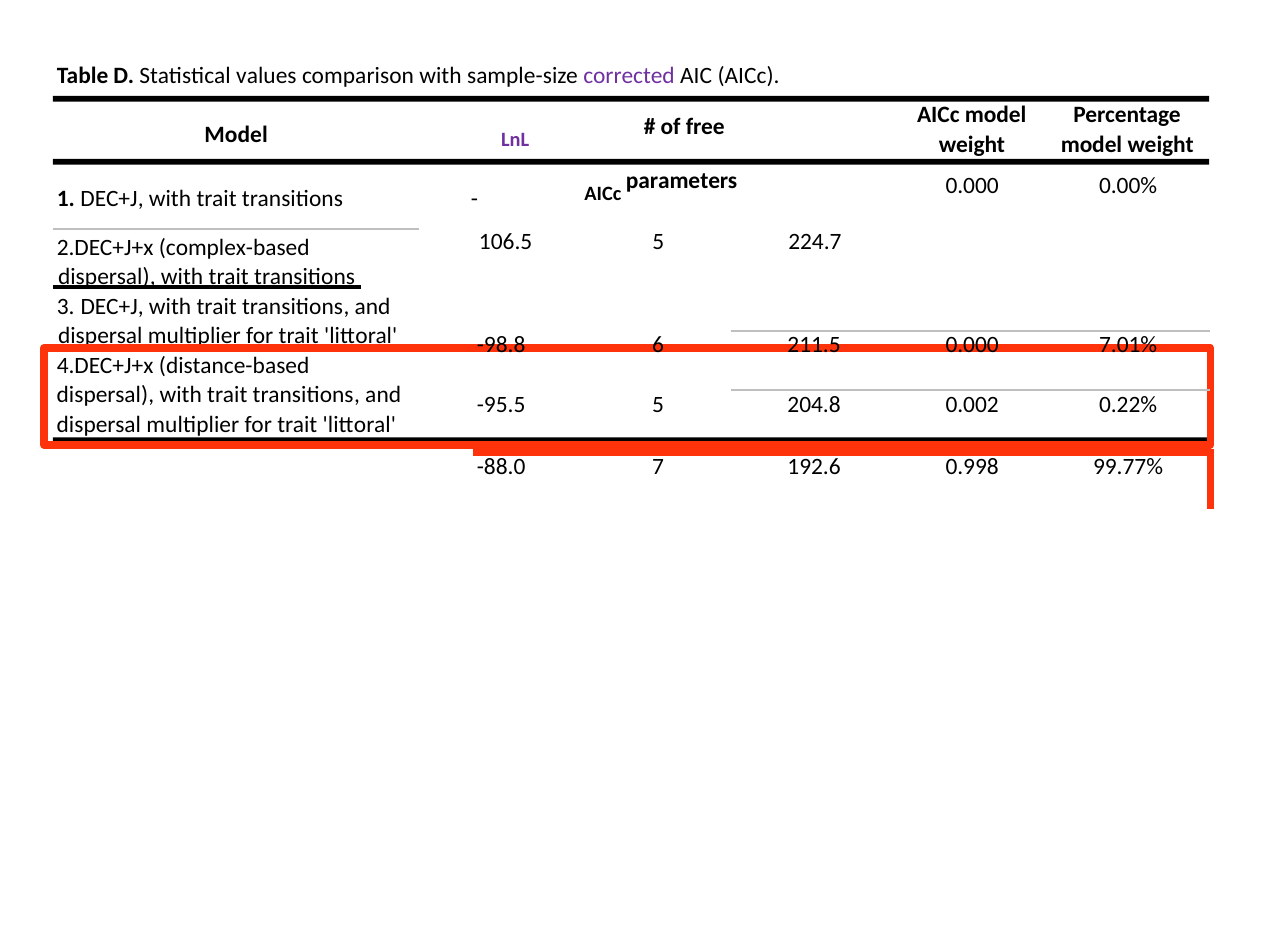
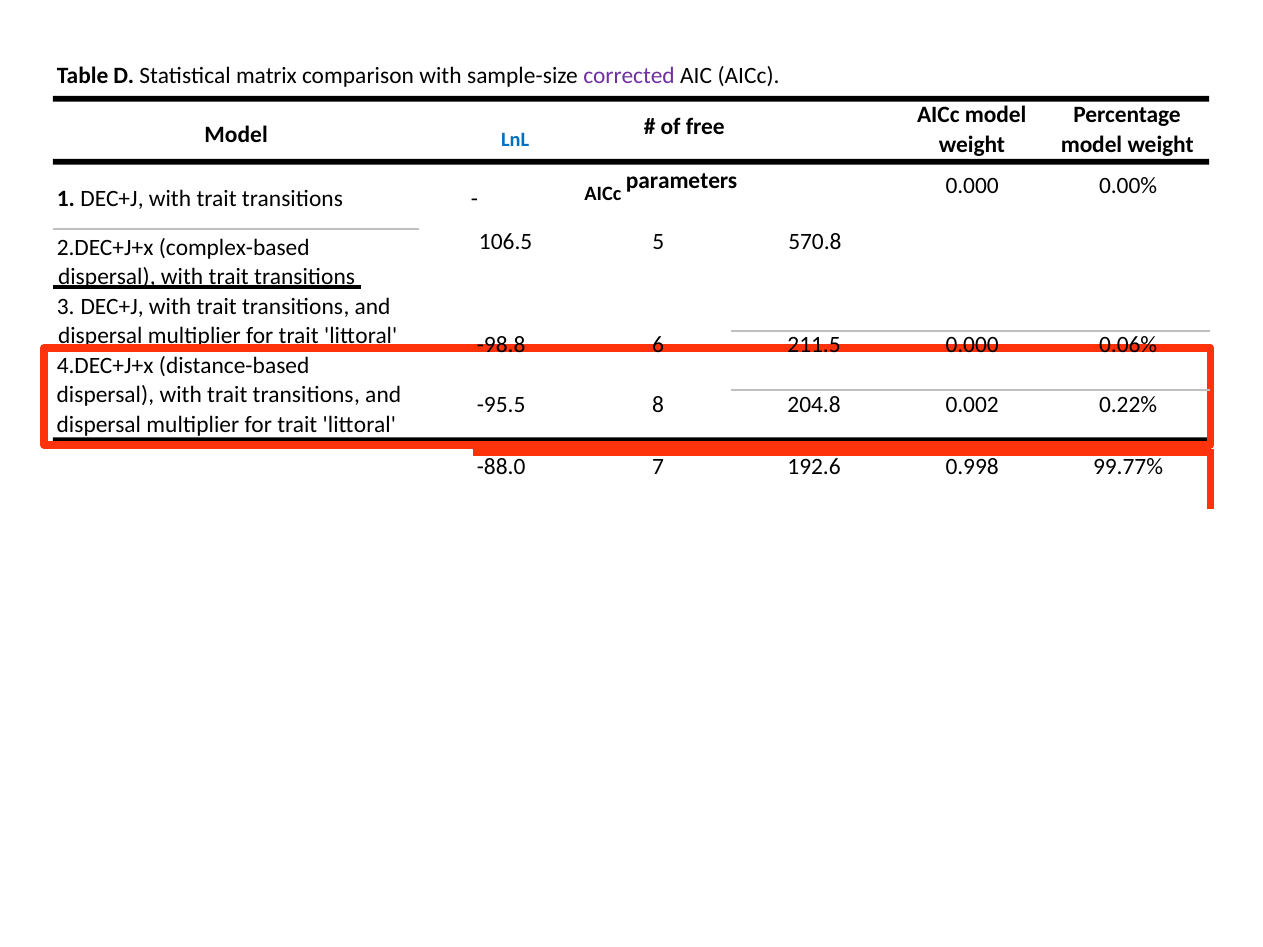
values: values -> matrix (266, 76)
LnL colour: purple -> blue (515, 140)
224.7: 224.7 -> 570.8 (815, 242)
7.01%: 7.01% -> 0.06% (1128, 345)
-95.5 5: 5 -> 8 (658, 405)
